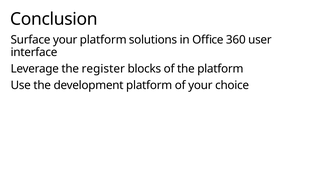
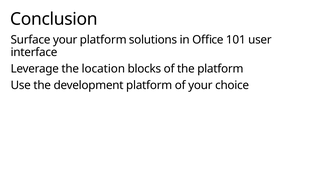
360: 360 -> 101 (236, 40)
register: register -> location (103, 69)
